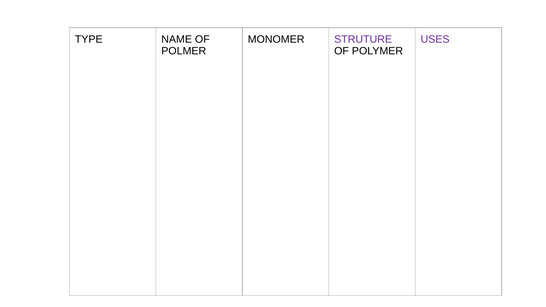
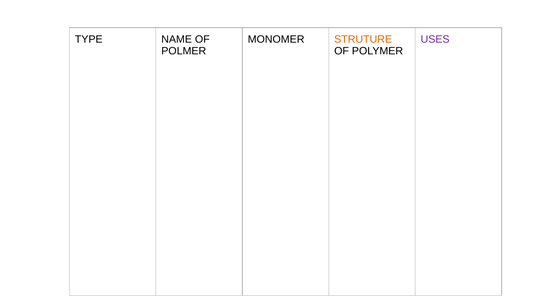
STRUTURE colour: purple -> orange (363, 39)
